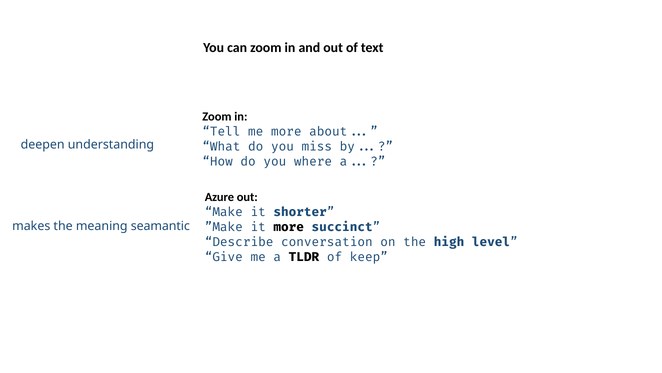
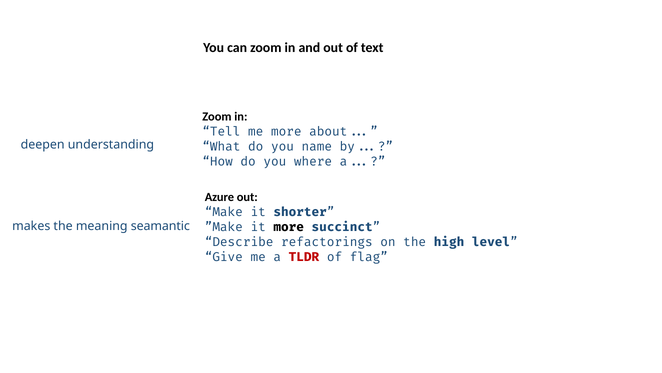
miss: miss -> name (317, 146)
conversation: conversation -> refactorings (327, 242)
TLDR colour: black -> red (304, 257)
keep: keep -> flag (369, 257)
